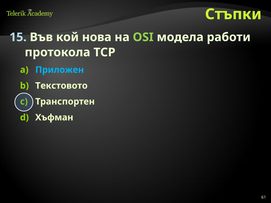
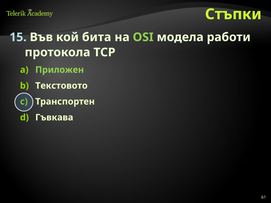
нова: нова -> бита (97, 37)
Приложен colour: light blue -> light green (60, 70)
Хъфман: Хъфман -> Гъвкава (54, 118)
